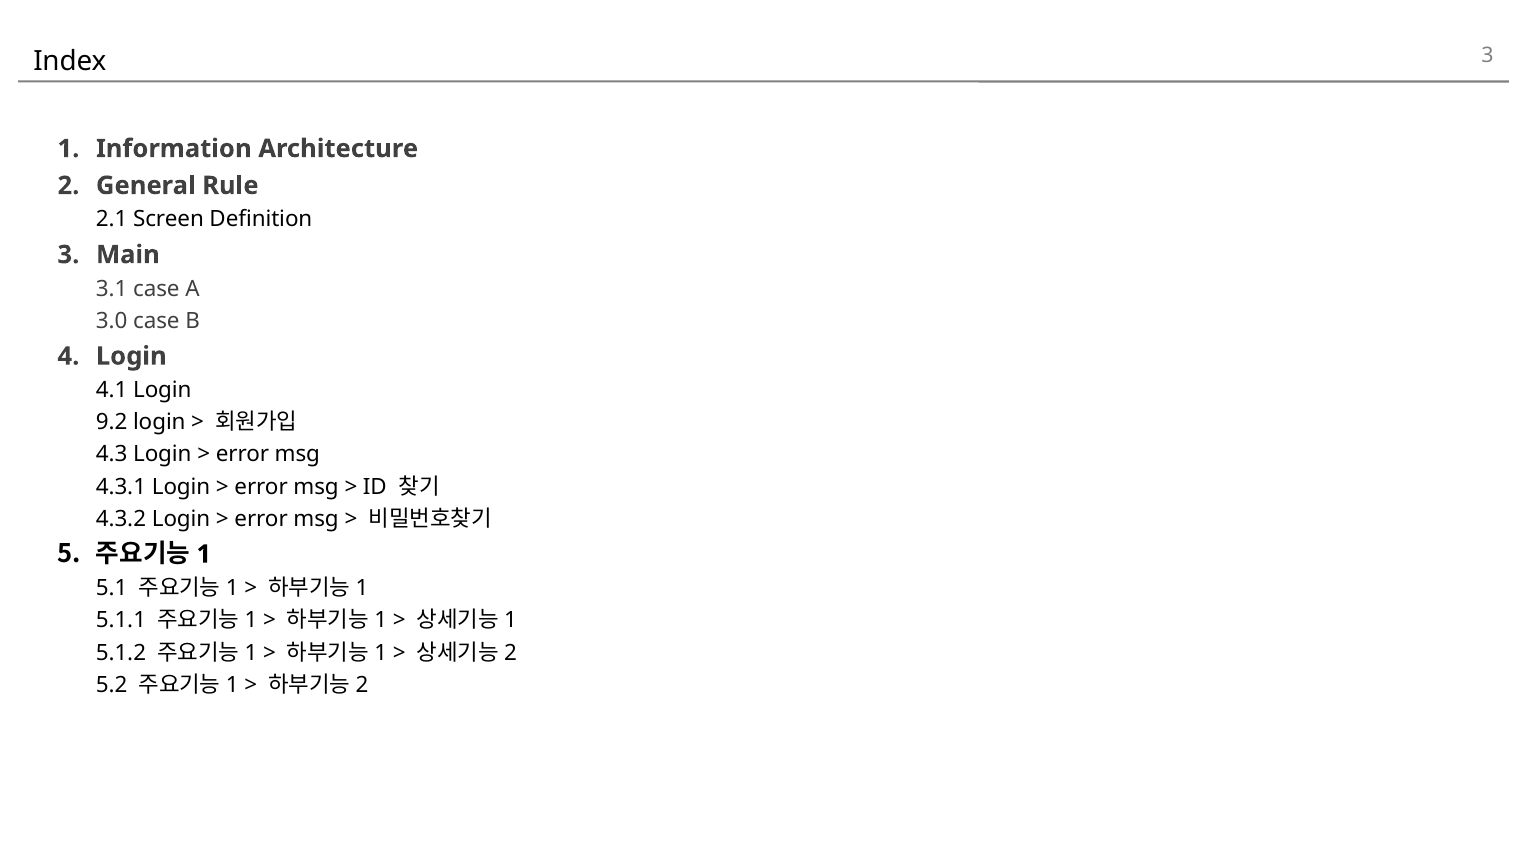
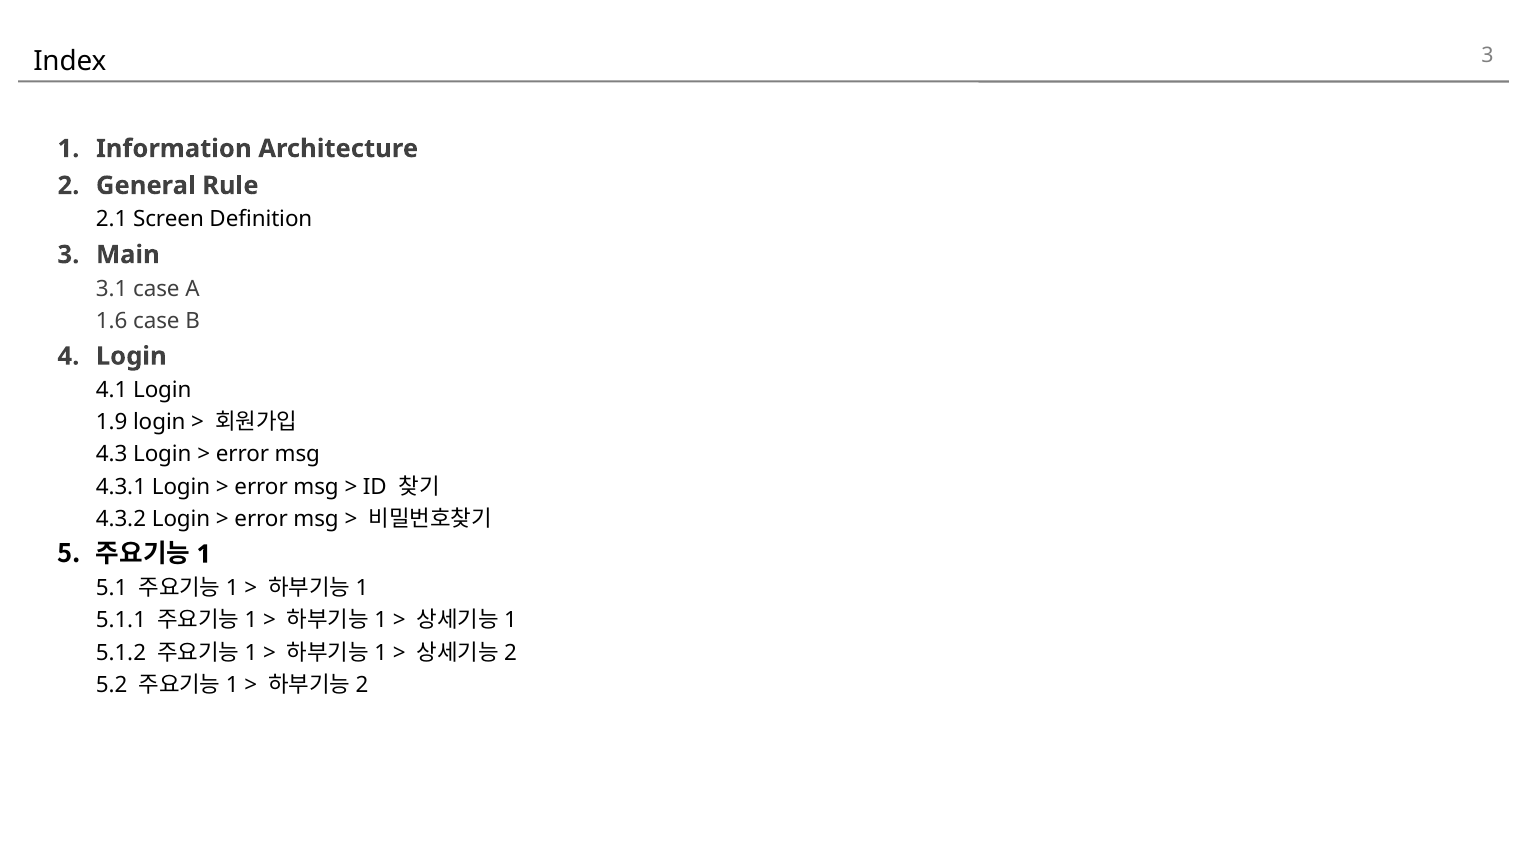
3.0: 3.0 -> 1.6 (112, 321)
9.2: 9.2 -> 1.9 (112, 422)
